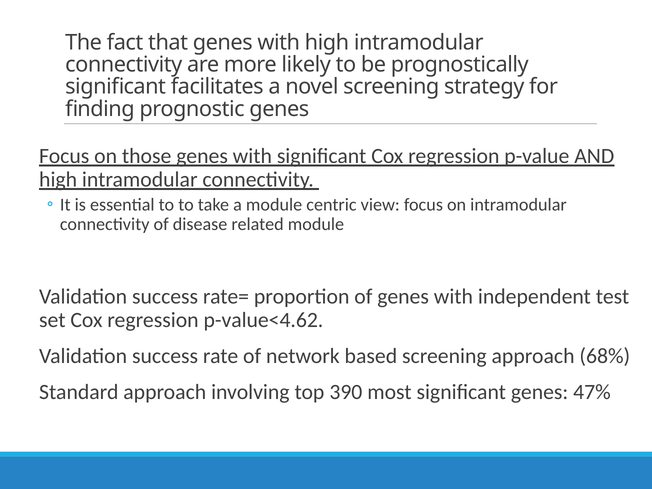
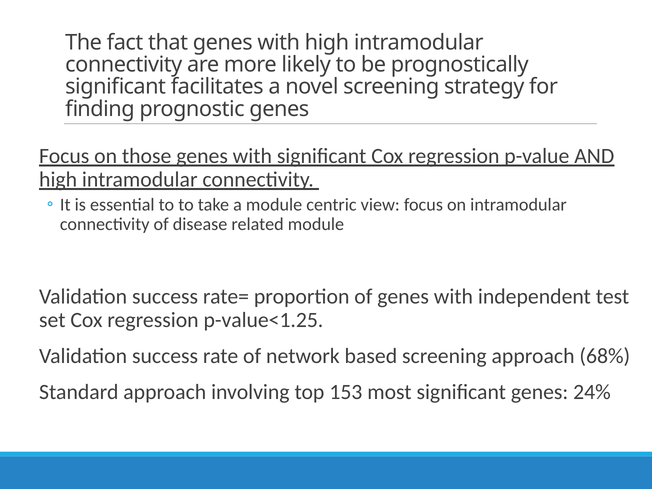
p-value<4.62: p-value<4.62 -> p-value<1.25 (263, 320)
390: 390 -> 153 (346, 392)
47%: 47% -> 24% (592, 392)
